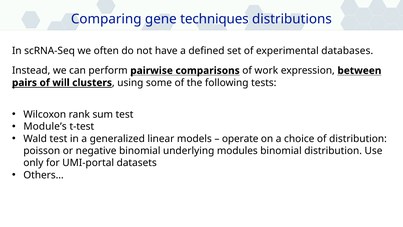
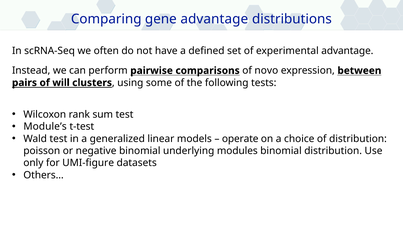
gene techniques: techniques -> advantage (214, 19)
experimental databases: databases -> advantage (347, 51)
work: work -> novo (266, 71)
UMI-portal: UMI-portal -> UMI-figure (88, 163)
